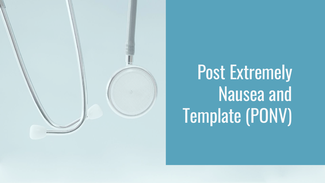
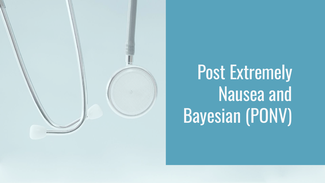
Template: Template -> Bayesian (212, 117)
